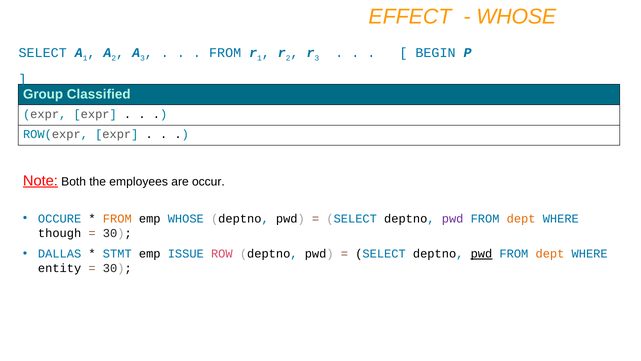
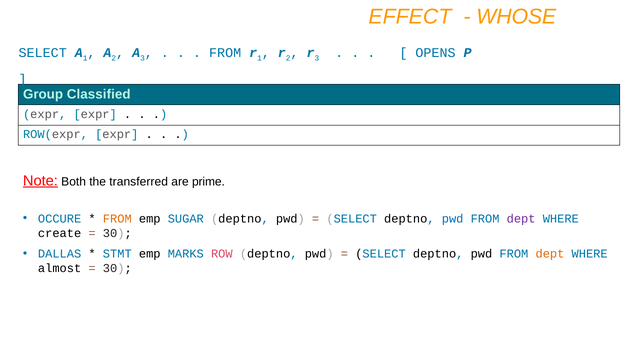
BEGIN: BEGIN -> OPENS (436, 53)
employees: employees -> transferred (139, 181)
occur: occur -> prime (208, 181)
emp WHOSE: WHOSE -> SUGAR (186, 218)
pwd colour: purple -> blue (453, 218)
dept colour: orange -> purple (521, 218)
though: though -> create (60, 233)
ISSUE: ISSUE -> MARKS (186, 254)
pwd underline: present -> none (481, 254)
entity: entity -> almost (60, 268)
